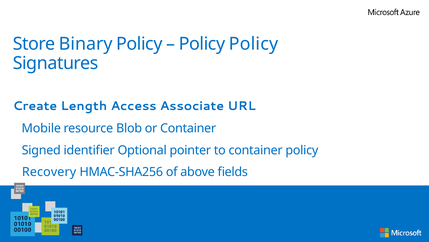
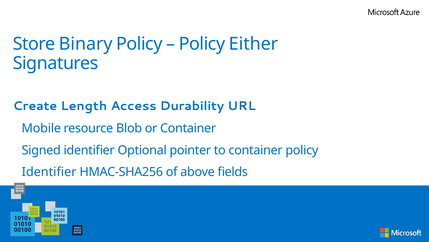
Policy Policy: Policy -> Either (254, 44)
Associate: Associate -> Durability (192, 106)
Recovery: Recovery -> Identifier (49, 172)
